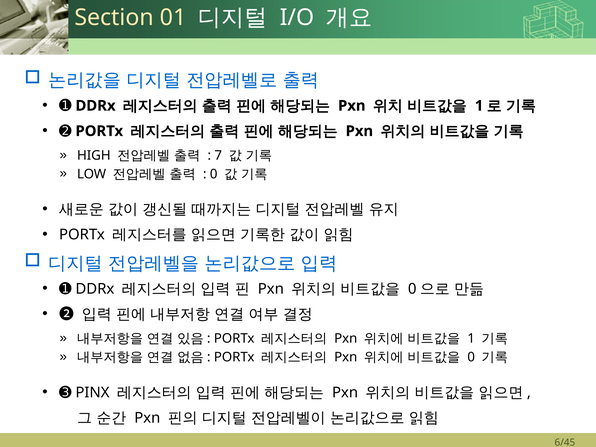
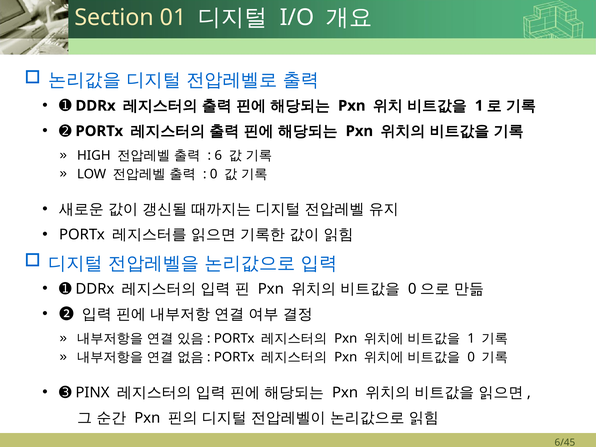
7: 7 -> 6 (218, 155)
